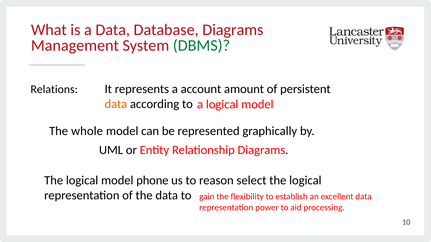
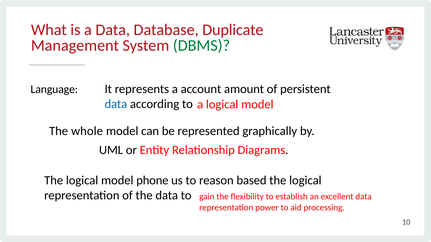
Database Diagrams: Diagrams -> Duplicate (233, 30)
Relations: Relations -> Language (54, 90)
data colour: orange -> blue (116, 104)
select: select -> based (252, 181)
